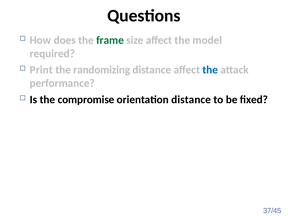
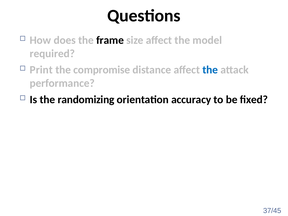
frame colour: green -> black (110, 40)
randomizing: randomizing -> compromise (102, 70)
compromise: compromise -> randomizing (86, 100)
orientation distance: distance -> accuracy (191, 100)
